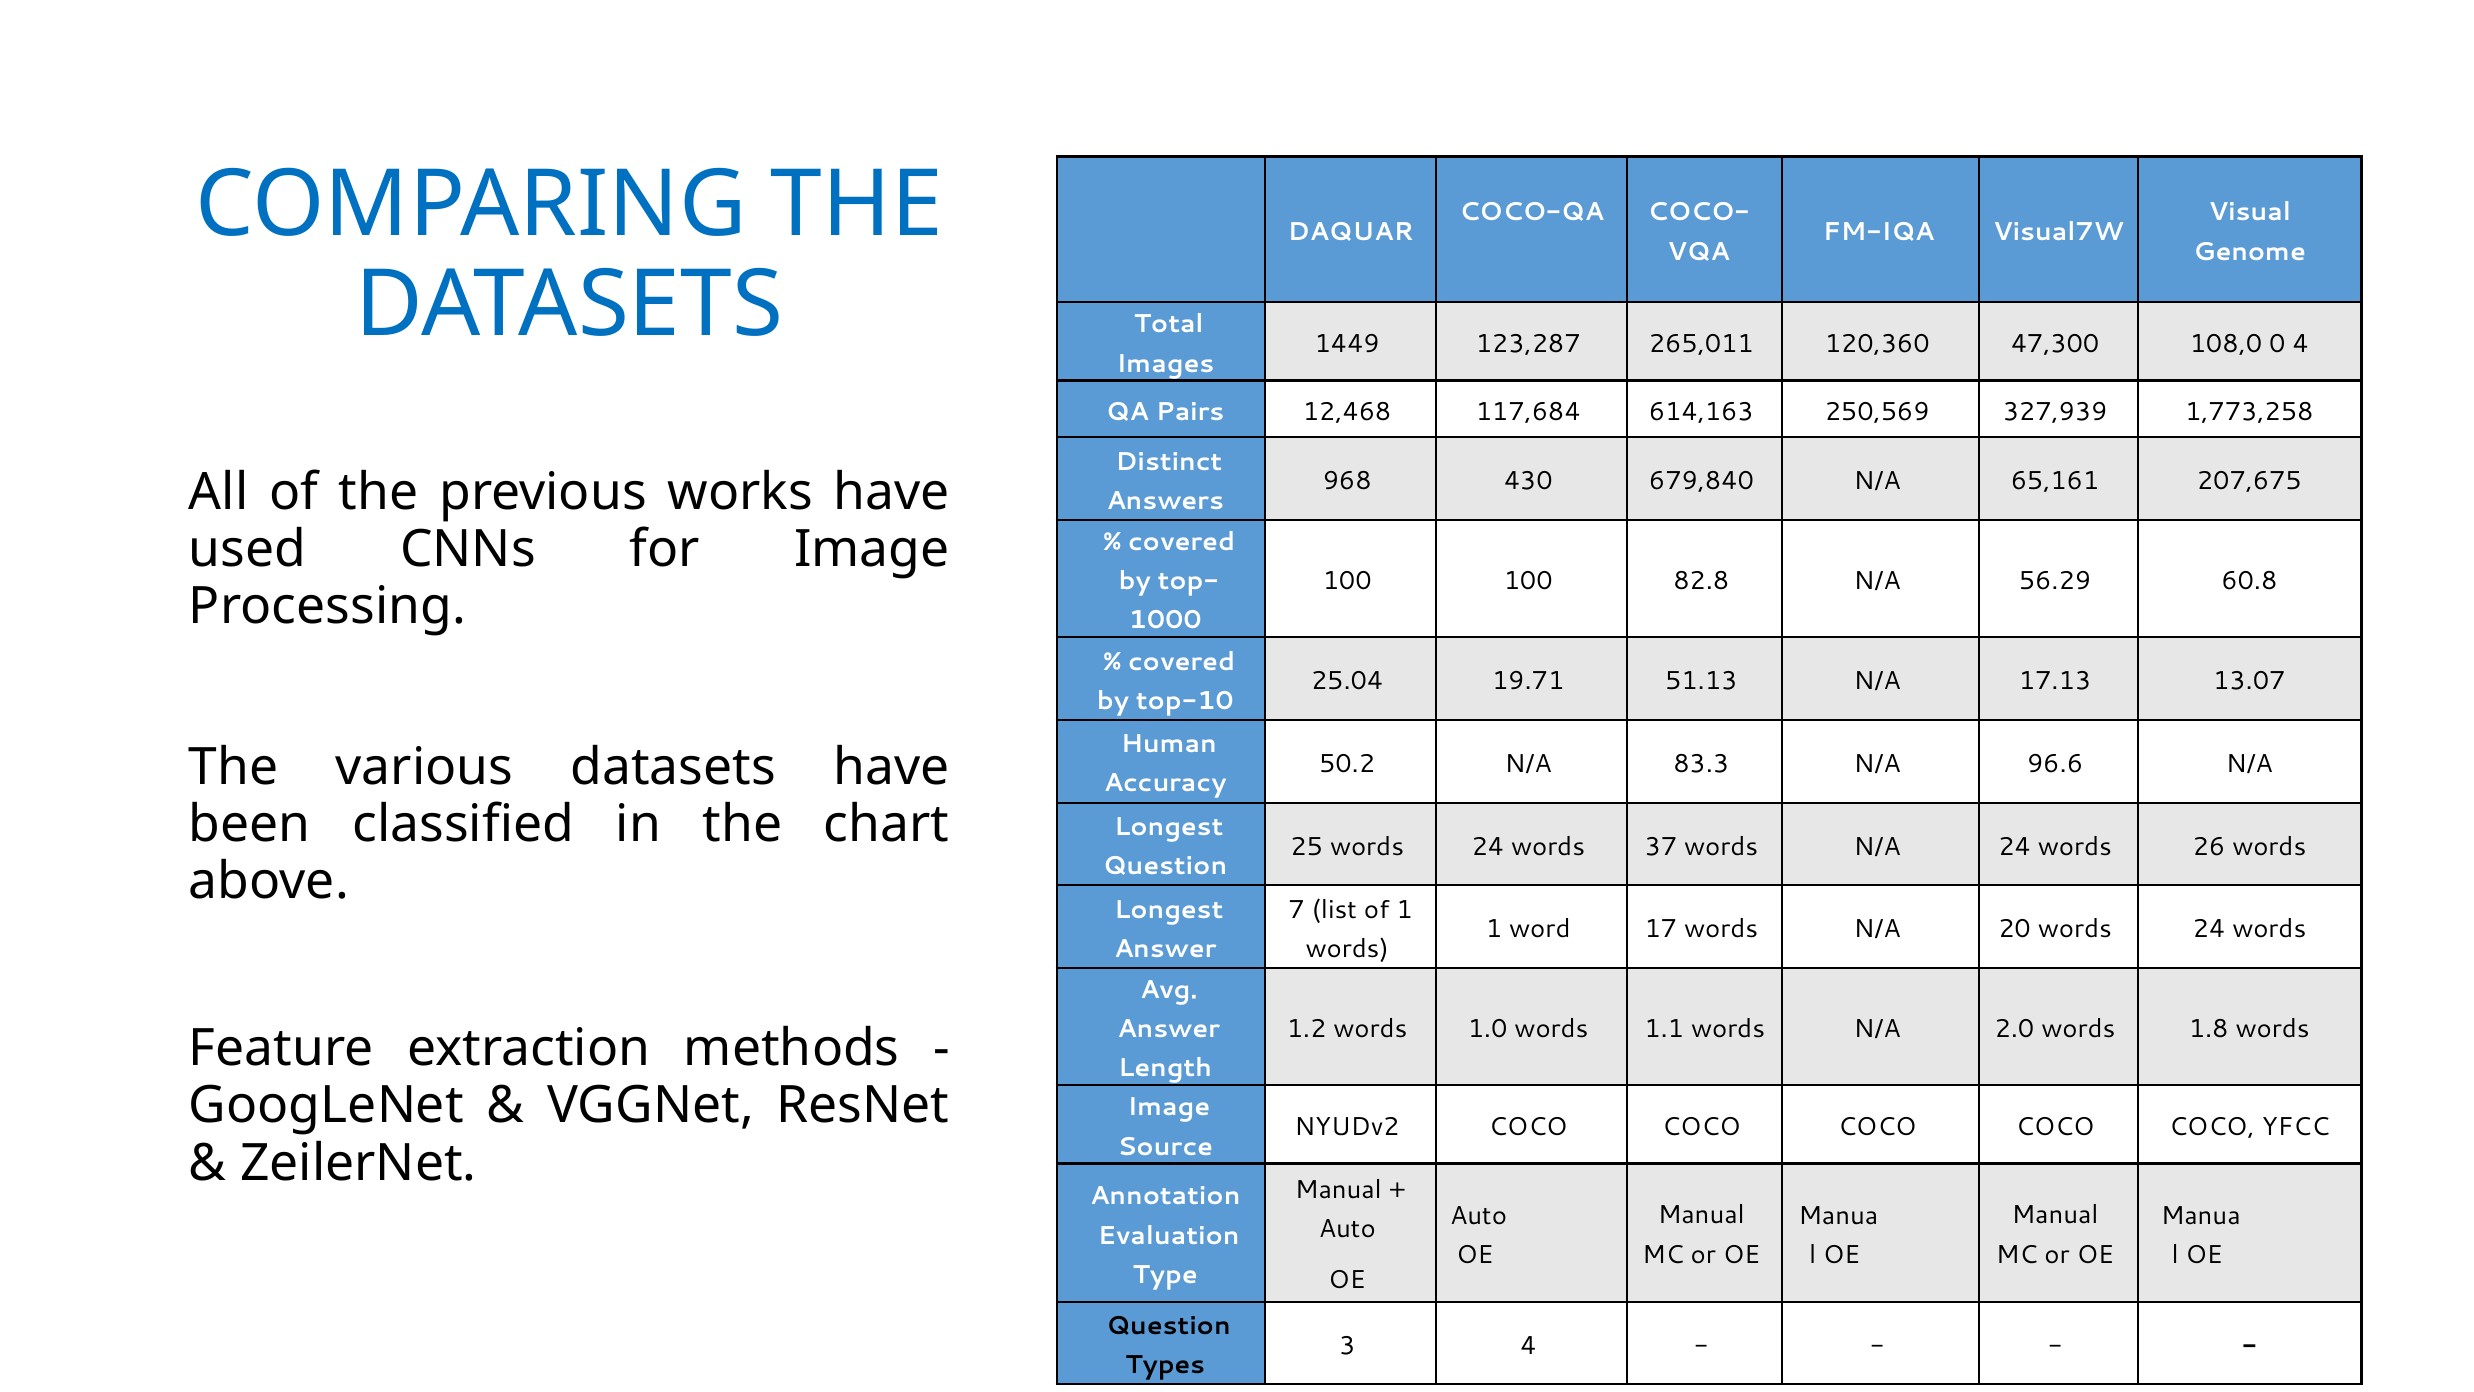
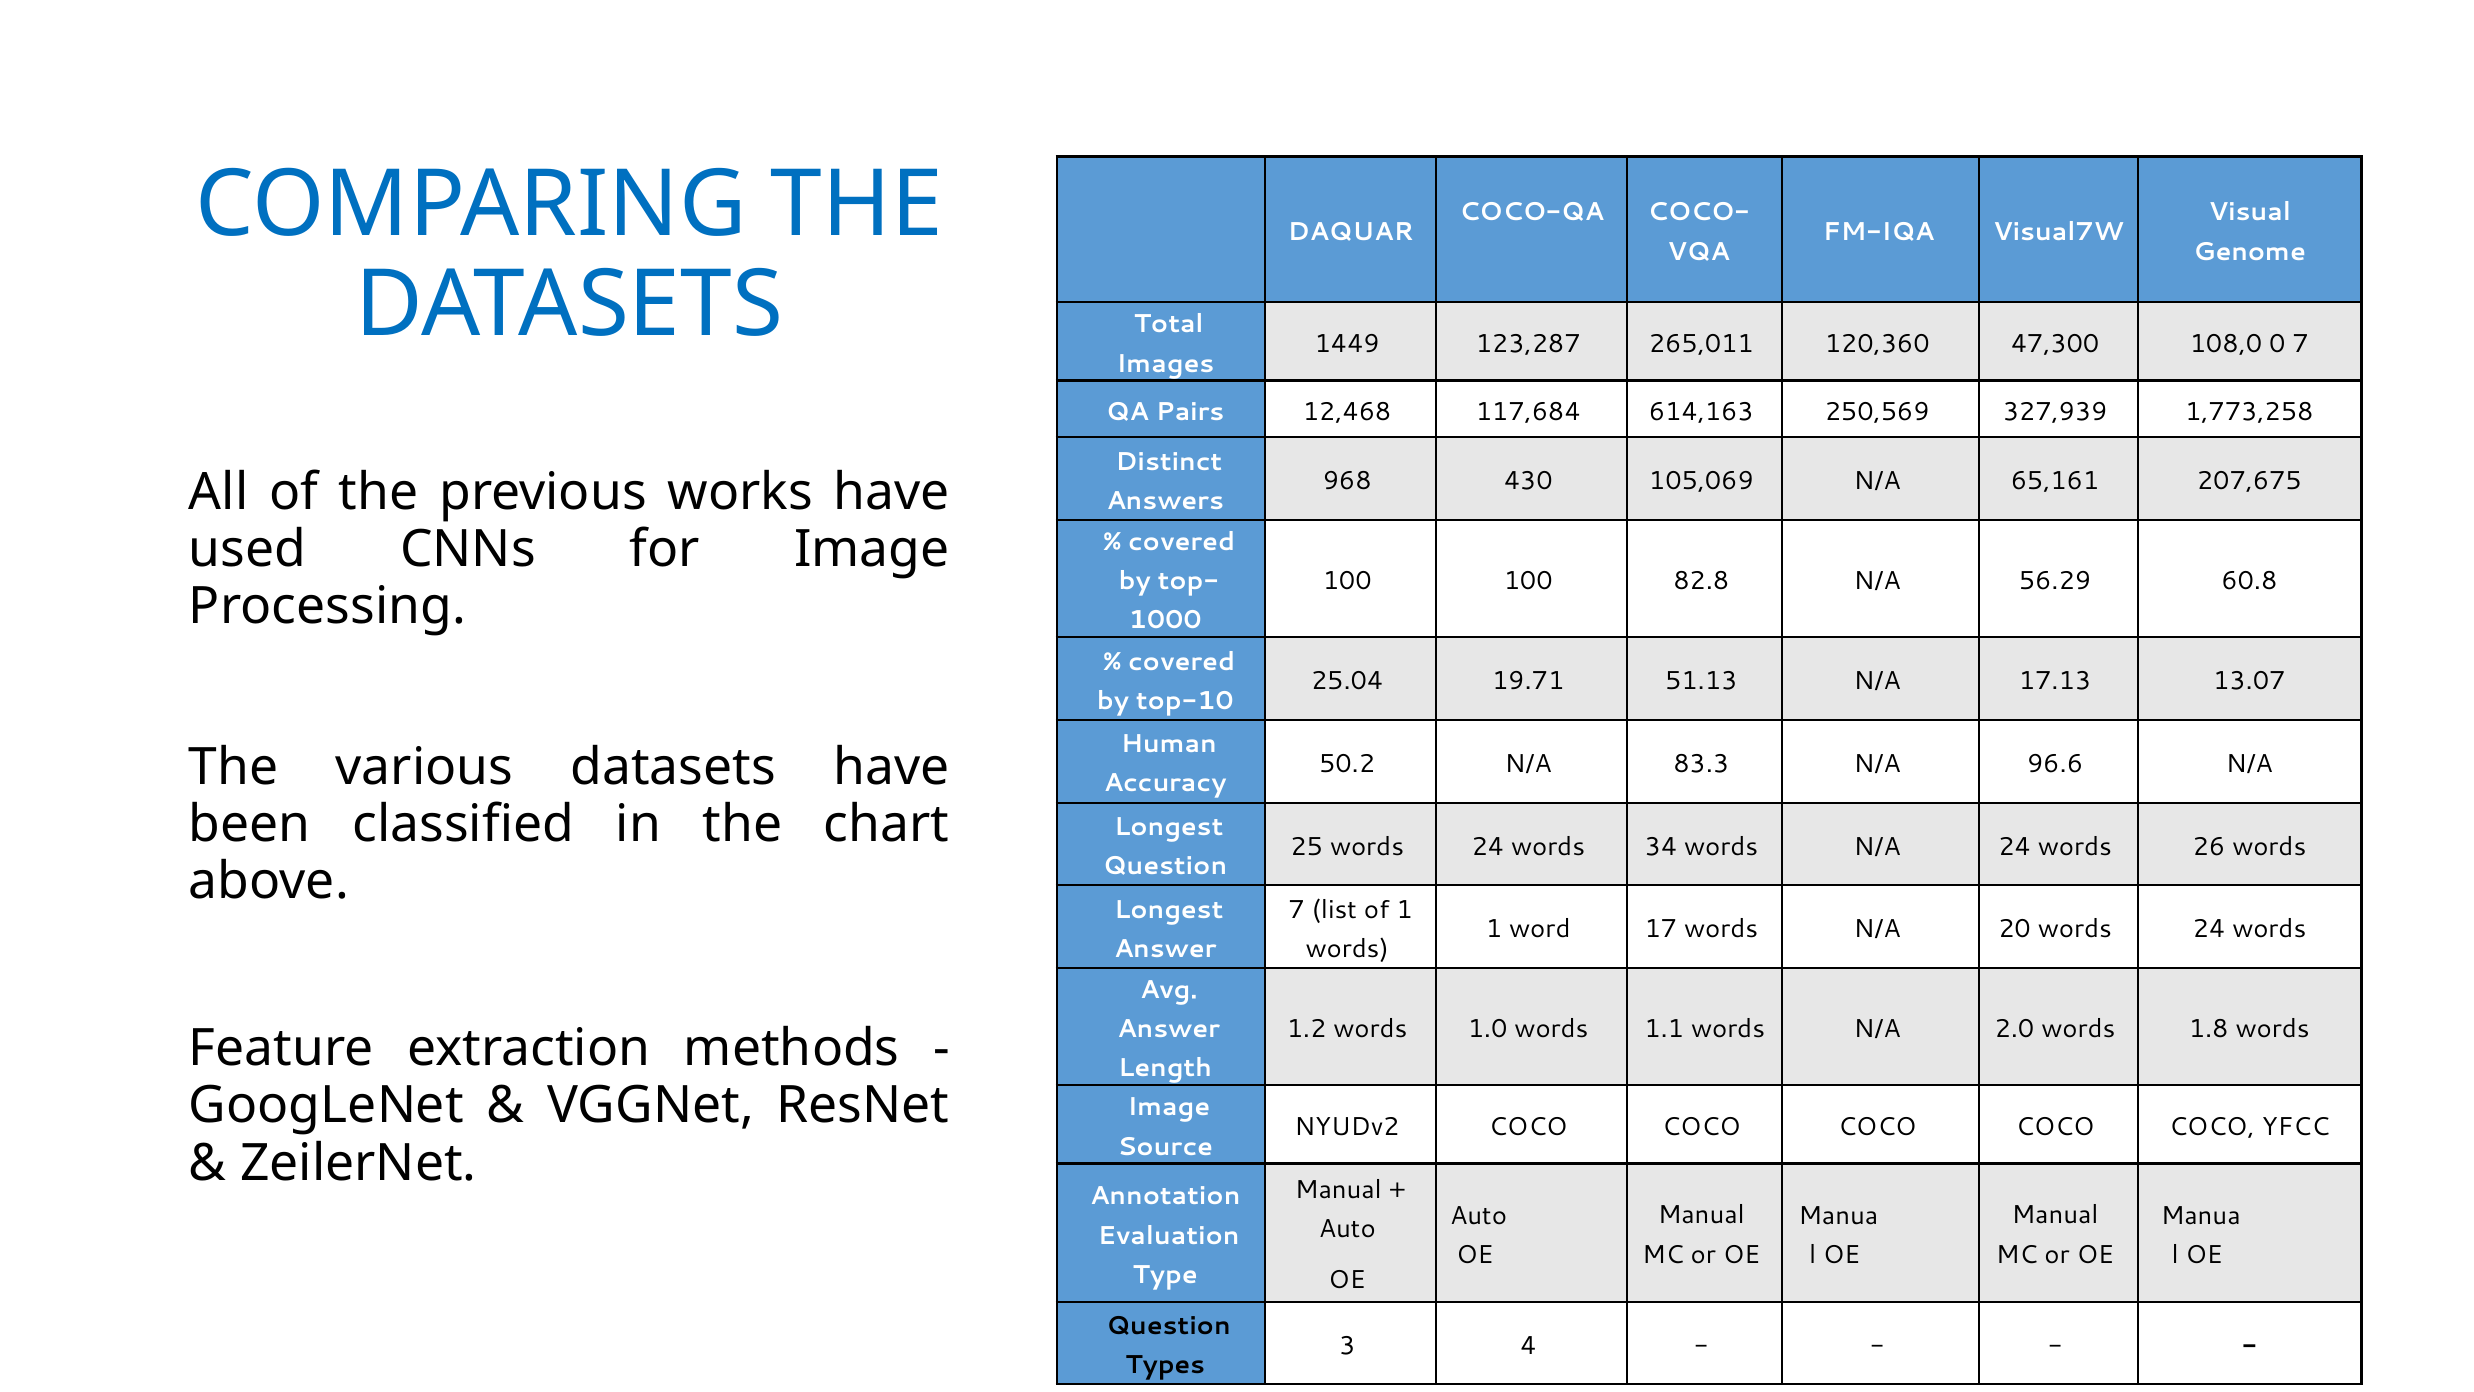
0 4: 4 -> 7 (2300, 344)
679,840: 679,840 -> 105,069 (1701, 481)
37: 37 -> 34 (1661, 846)
